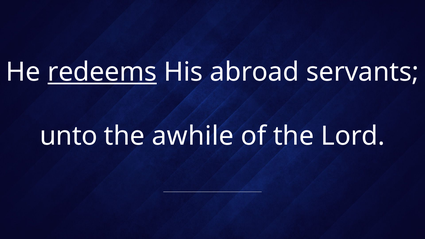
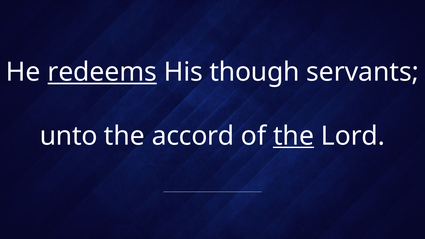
abroad: abroad -> though (255, 72)
awhile: awhile -> accord (193, 136)
the underline: none -> present (294, 136)
